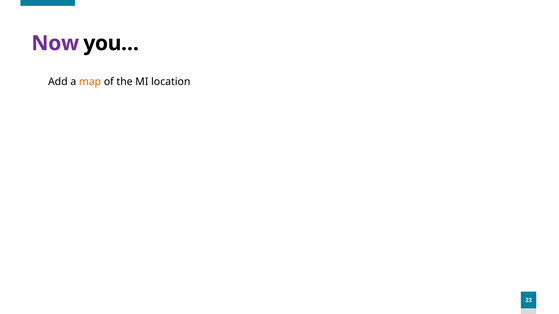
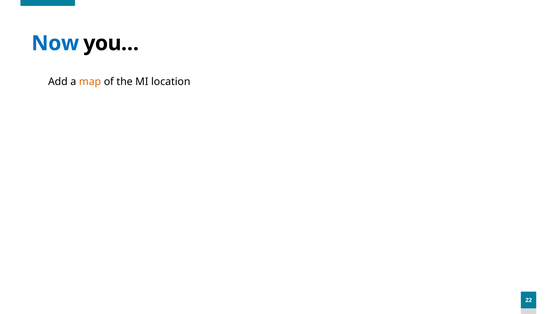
Now colour: purple -> blue (55, 43)
